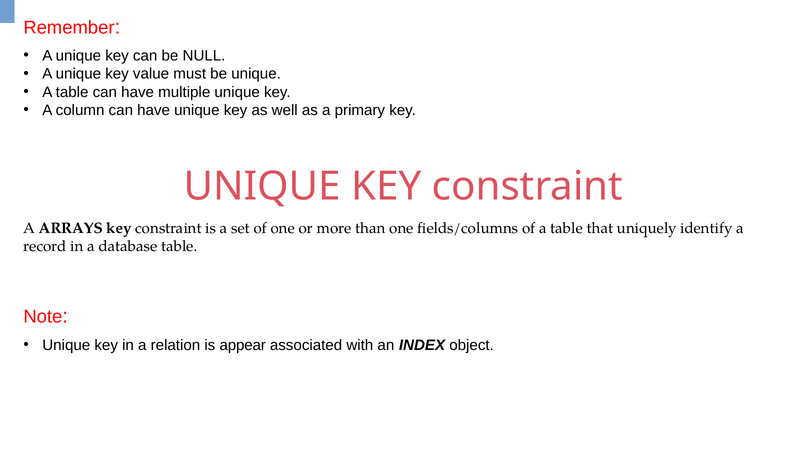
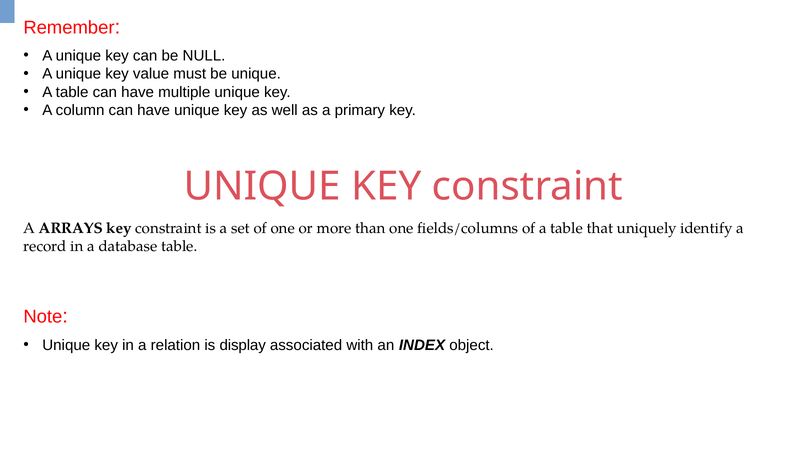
appear: appear -> display (243, 345)
